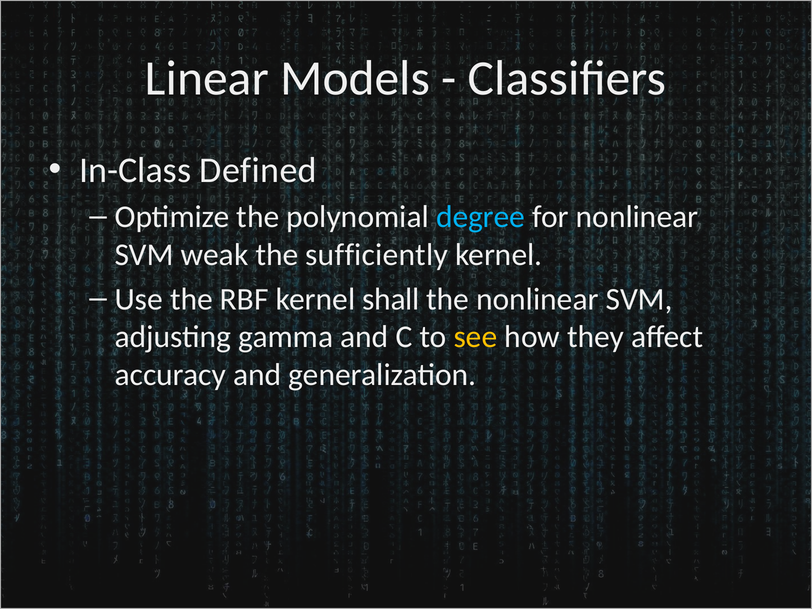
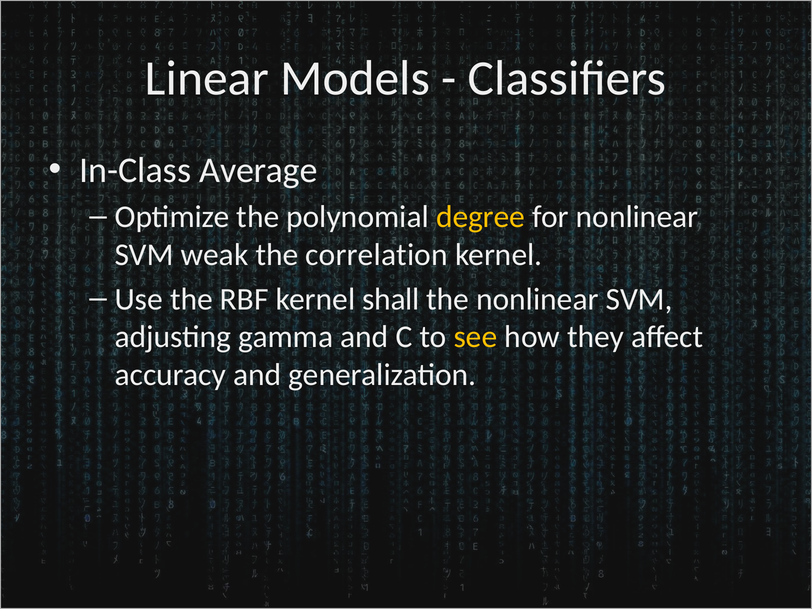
Defined: Defined -> Average (259, 170)
degree colour: light blue -> yellow (481, 217)
sufficiently: sufficiently -> correlation (377, 255)
